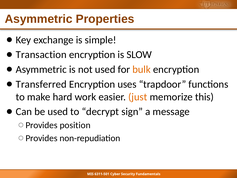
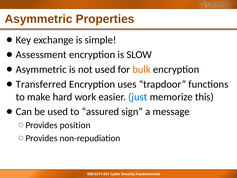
Transaction: Transaction -> Assessment (41, 55)
just colour: orange -> blue (138, 97)
decrypt: decrypt -> assured (100, 111)
